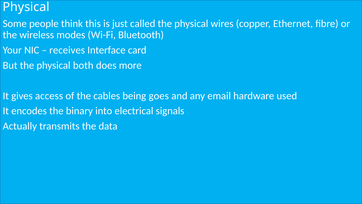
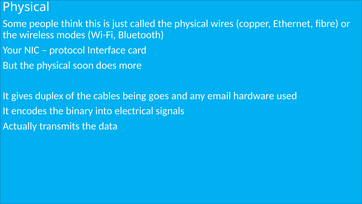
receives: receives -> protocol (67, 50)
both: both -> soon (83, 65)
access: access -> duplex (49, 96)
